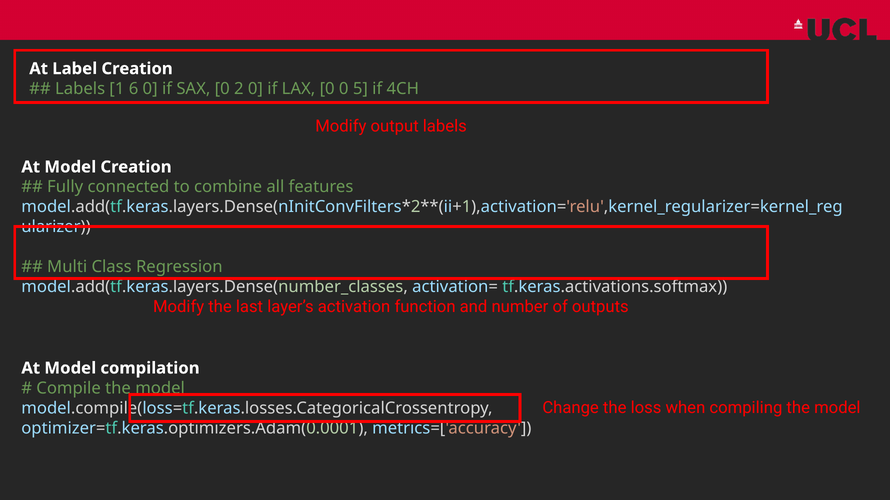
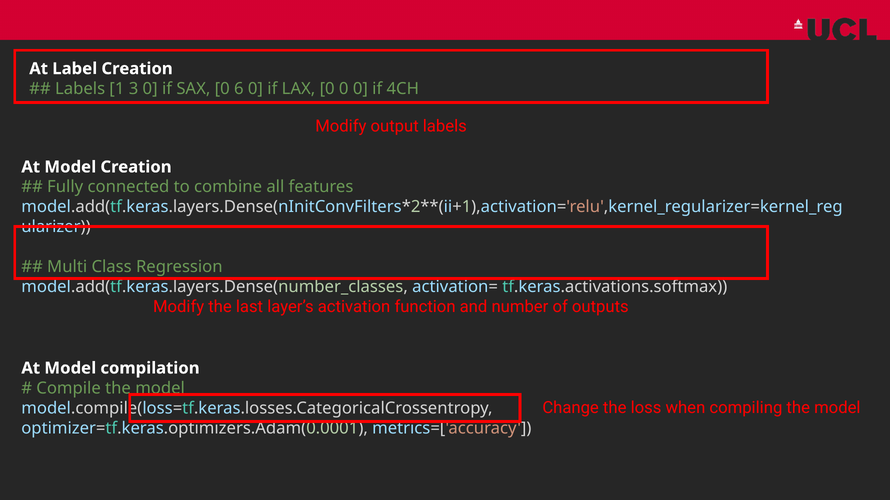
6: 6 -> 3 (134, 89)
2: 2 -> 6 (239, 89)
0 0 5: 5 -> 0 (360, 89)
